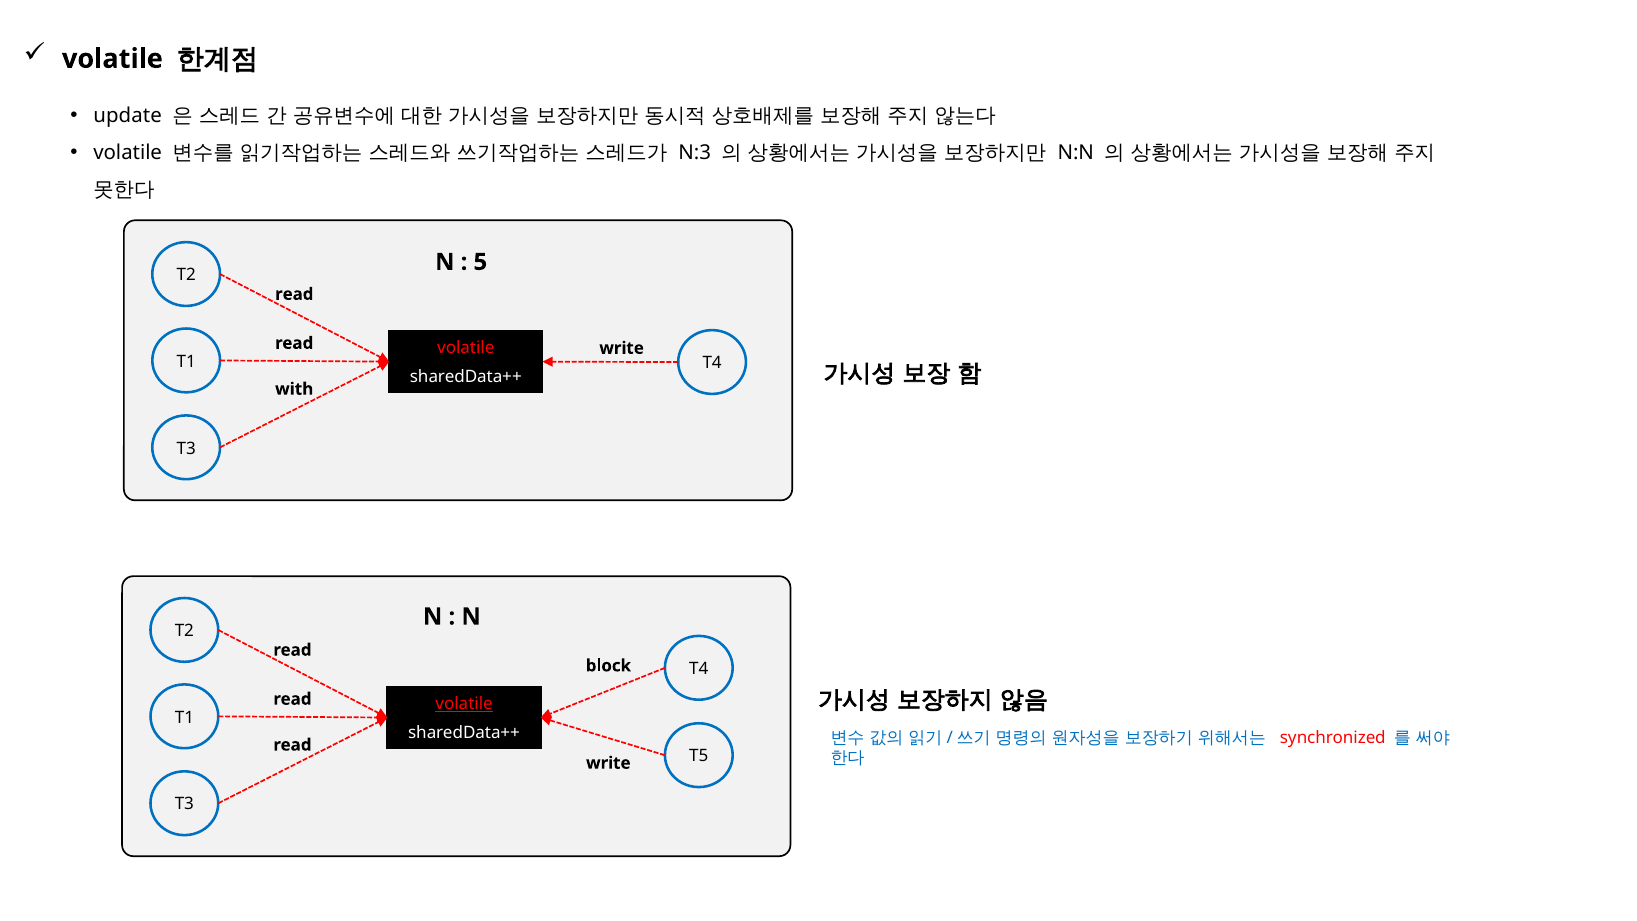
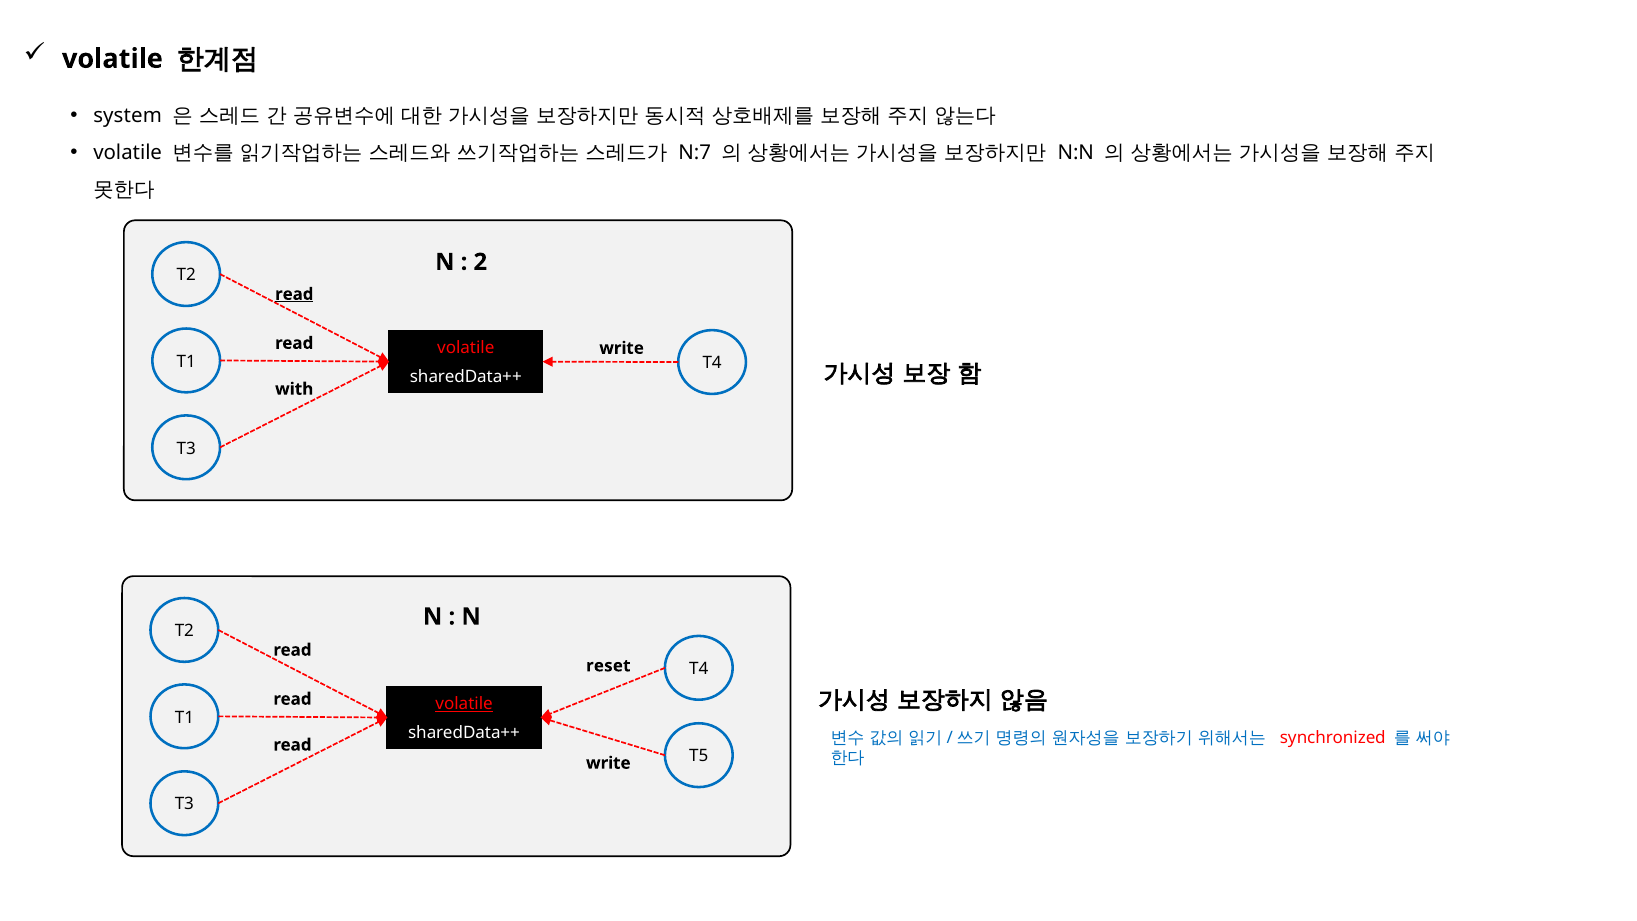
update: update -> system (128, 116)
N:3: N:3 -> N:7 (695, 153)
5: 5 -> 2 (480, 262)
read underline: none -> present (294, 294)
block: block -> reset (608, 666)
